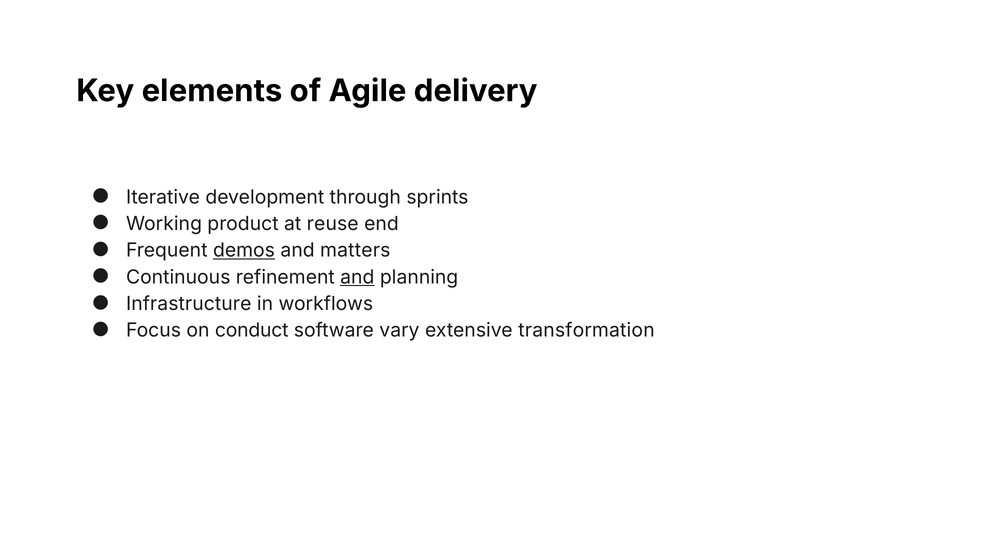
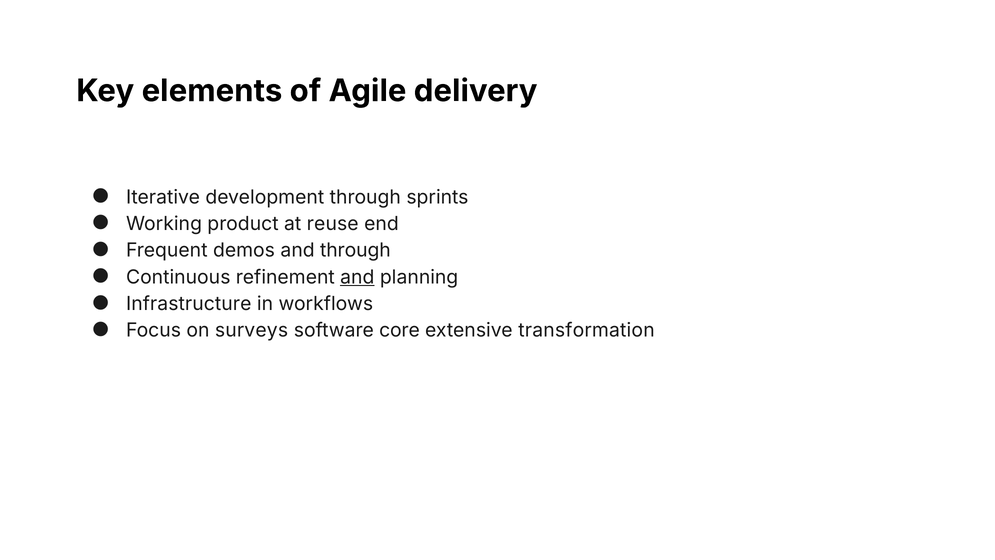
demos underline: present -> none (244, 250)
and matters: matters -> through (355, 250)
conduct: conduct -> surveys (252, 330)
vary: vary -> core (400, 330)
